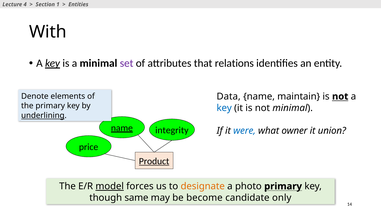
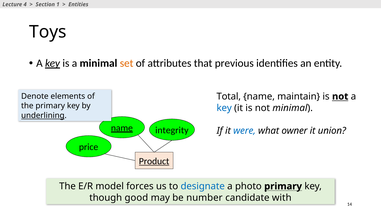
With: With -> Toys (48, 32)
set colour: purple -> orange (127, 63)
relations: relations -> previous (234, 63)
Data: Data -> Total (229, 97)
model underline: present -> none (110, 187)
designate colour: orange -> blue (203, 187)
same: same -> good (136, 198)
become: become -> number (204, 198)
only: only -> with (282, 198)
